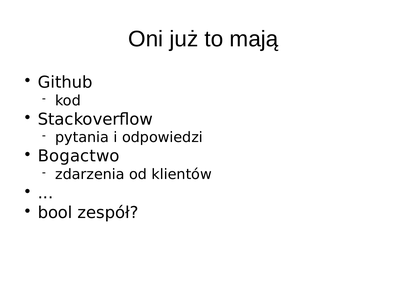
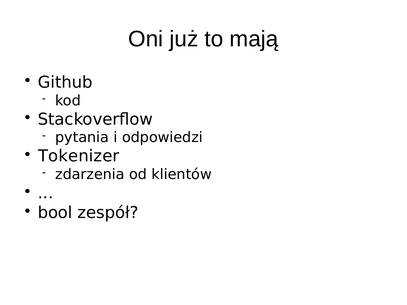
Bogactwo: Bogactwo -> Tokenizer (79, 156)
